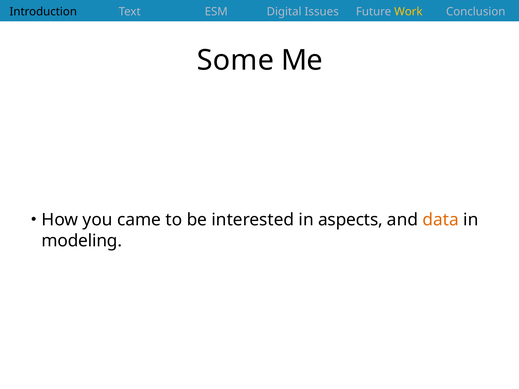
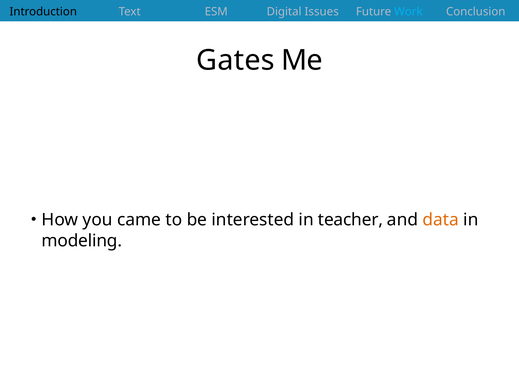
Work colour: yellow -> light blue (408, 12)
Some: Some -> Gates (236, 60)
aspects: aspects -> teacher (350, 220)
